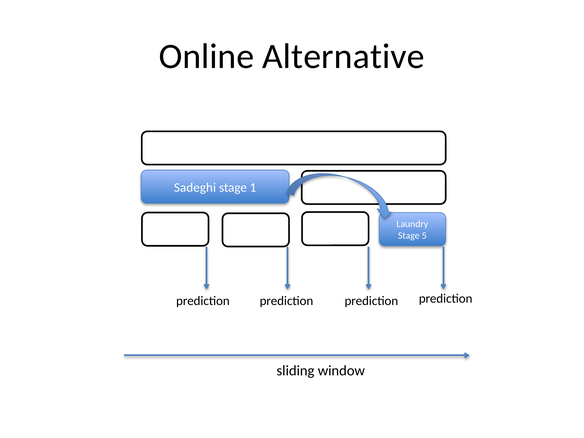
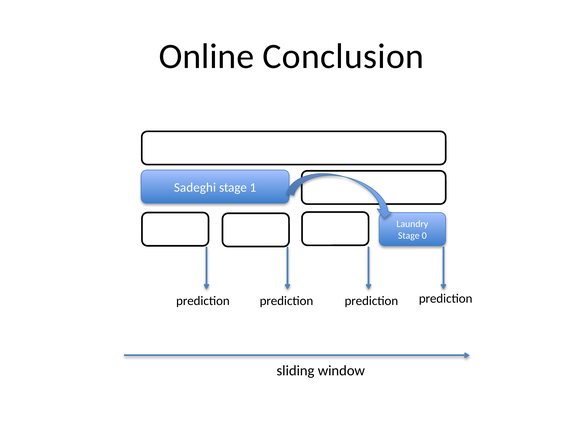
Alternative: Alternative -> Conclusion (343, 57)
5: 5 -> 0 (424, 236)
